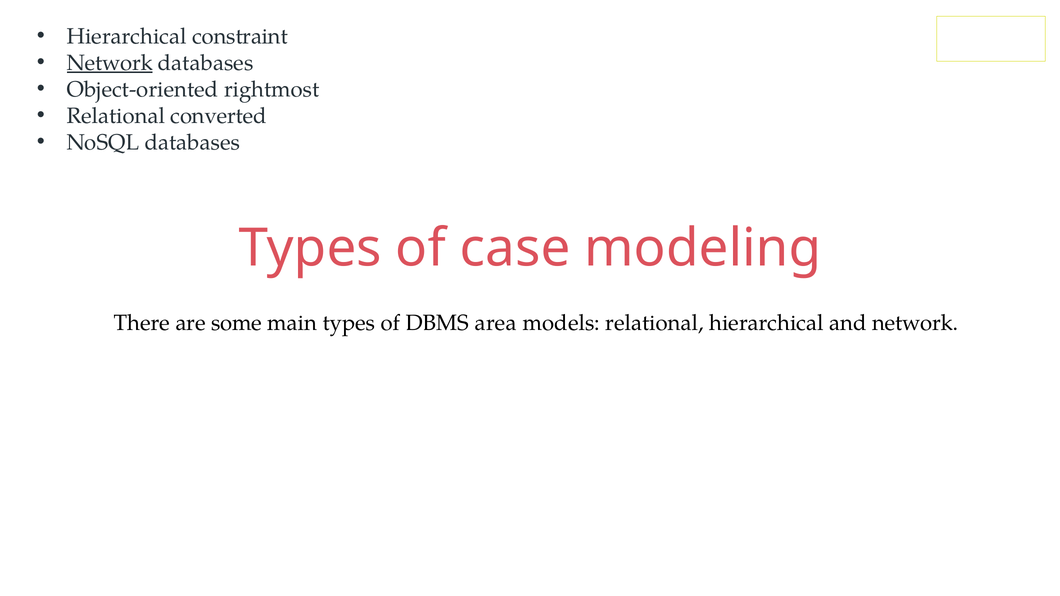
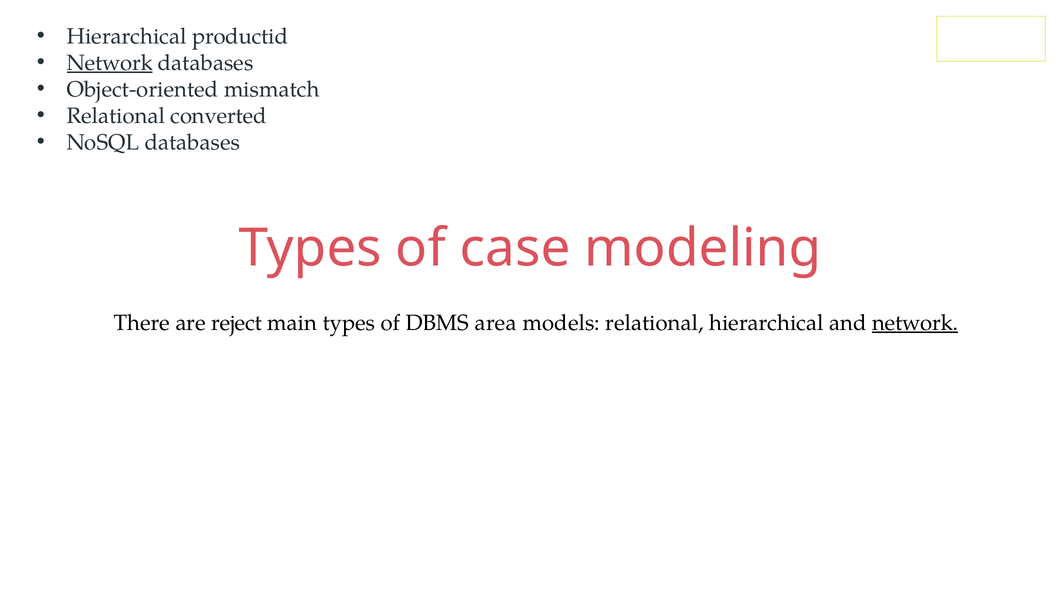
constraint: constraint -> productid (240, 36)
rightmost: rightmost -> mismatch (272, 89)
some: some -> reject (237, 323)
network underline: none -> present (915, 323)
